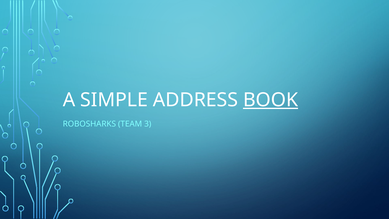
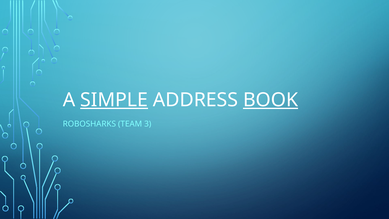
SIMPLE underline: none -> present (114, 100)
